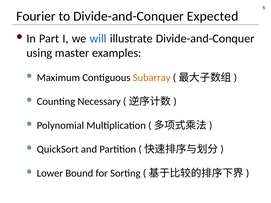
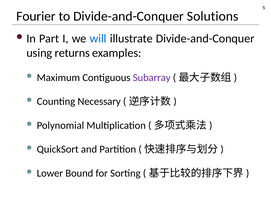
Expected: Expected -> Solutions (213, 16)
master: master -> returns (72, 53)
Subarray colour: orange -> purple (152, 78)
